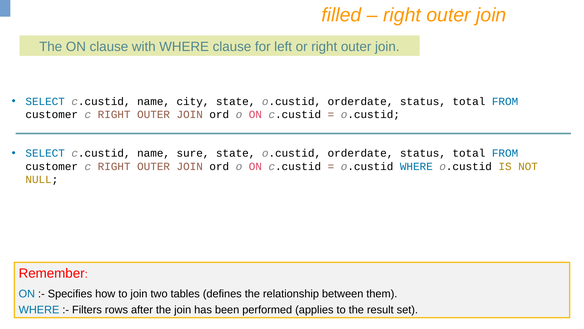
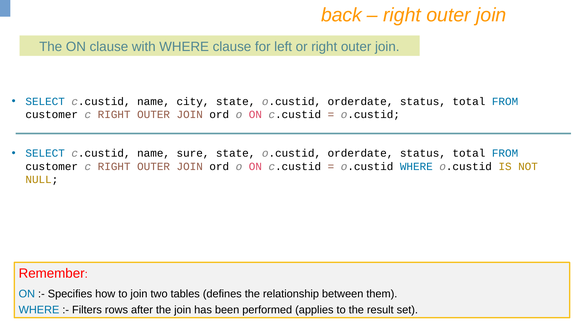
filled: filled -> back (342, 15)
